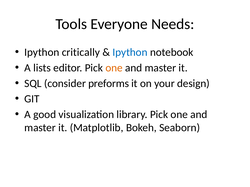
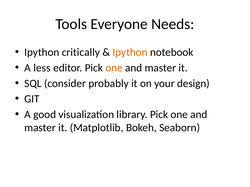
Ipython colour: blue -> orange (130, 52)
lists: lists -> less (42, 68)
preforms: preforms -> probably (109, 84)
